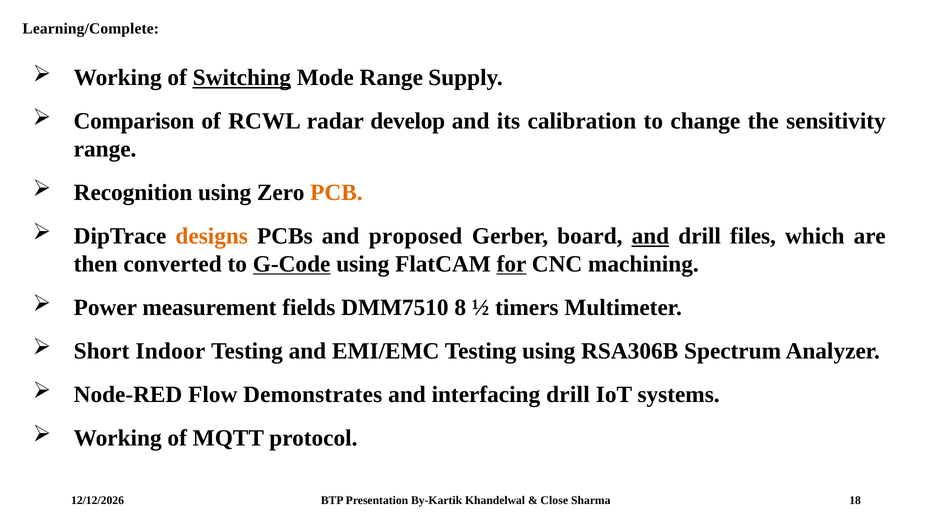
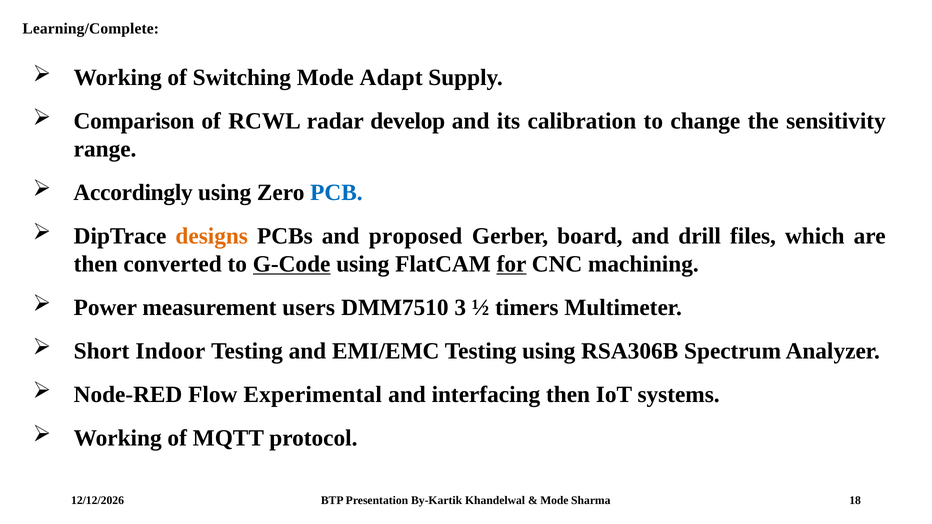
Switching underline: present -> none (242, 78)
Mode Range: Range -> Adapt (391, 78)
Recognition: Recognition -> Accordingly (133, 193)
PCB colour: orange -> blue (336, 193)
and underline: present -> none (650, 236)
fields: fields -> users (309, 308)
8: 8 -> 3 (460, 308)
Demonstrates: Demonstrates -> Experimental (313, 395)
interfacing drill: drill -> then (568, 395)
Close: Close -> Mode (554, 501)
